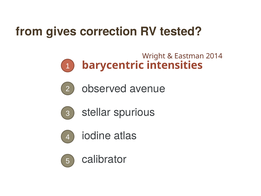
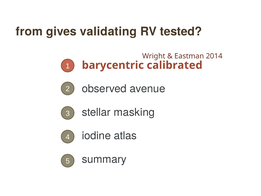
correction: correction -> validating (108, 32)
intensities: intensities -> calibrated (175, 65)
spurious: spurious -> masking (134, 112)
calibrator: calibrator -> summary (104, 159)
